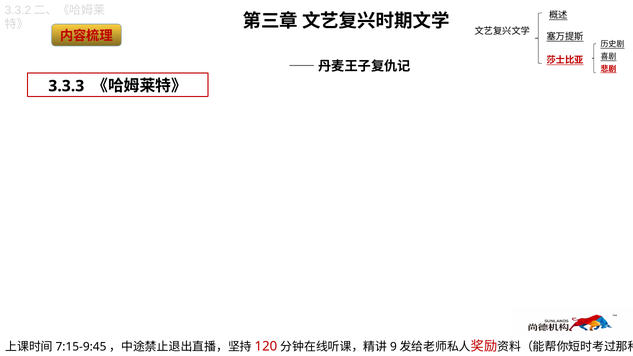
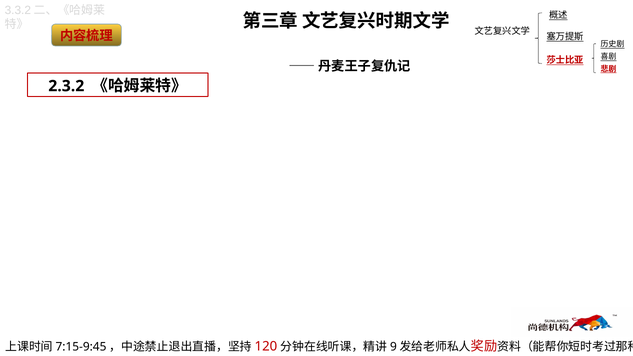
3.3.3: 3.3.3 -> 2.3.2 (66, 86)
